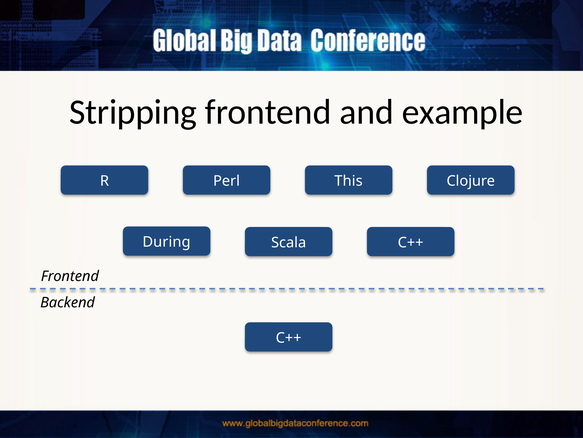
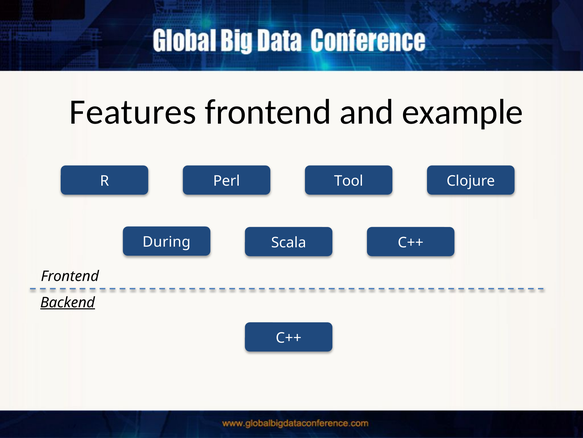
Stripping: Stripping -> Features (133, 112)
This: This -> Tool (349, 181)
Backend underline: none -> present (68, 302)
